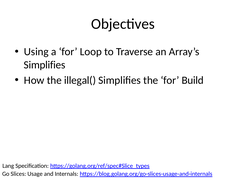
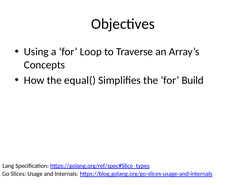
Simplifies: Simplifies -> Concepts (45, 65)
illegal(: illegal( -> equal( (80, 80)
